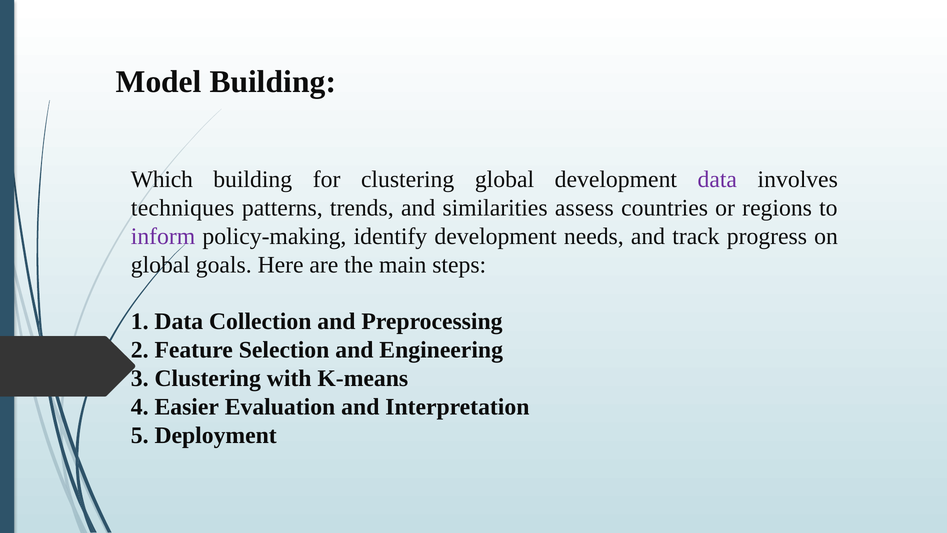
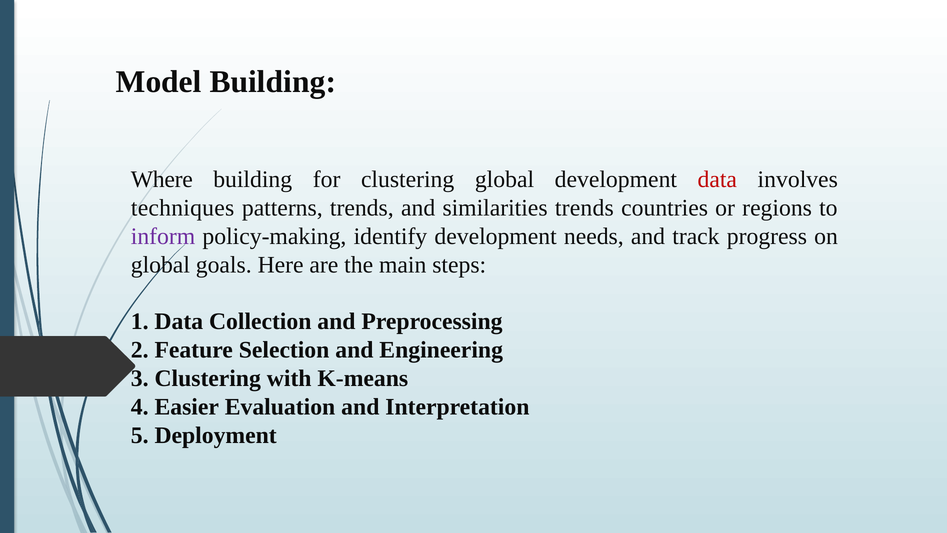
Which: Which -> Where (162, 179)
data colour: purple -> red (717, 179)
similarities assess: assess -> trends (584, 208)
